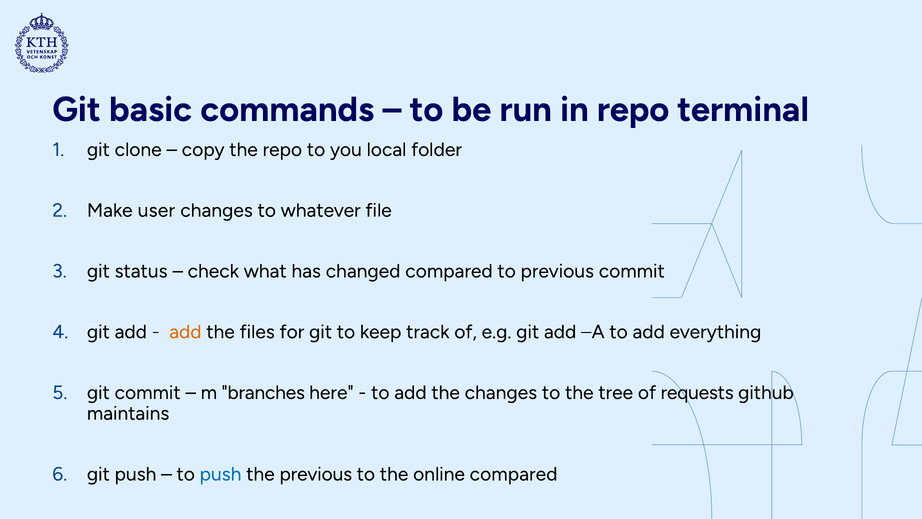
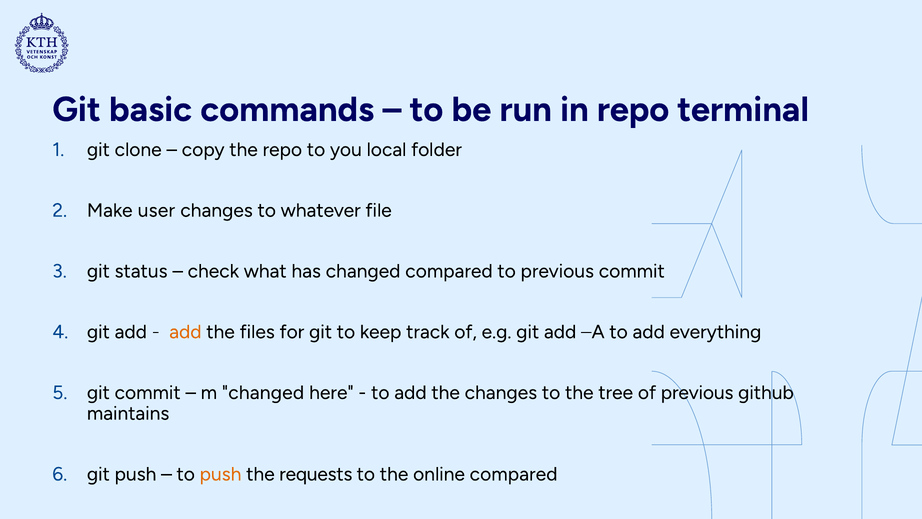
m branches: branches -> changed (263, 392)
of requests: requests -> previous (697, 392)
push colour: blue -> orange (221, 474)
the previous: previous -> requests (316, 474)
